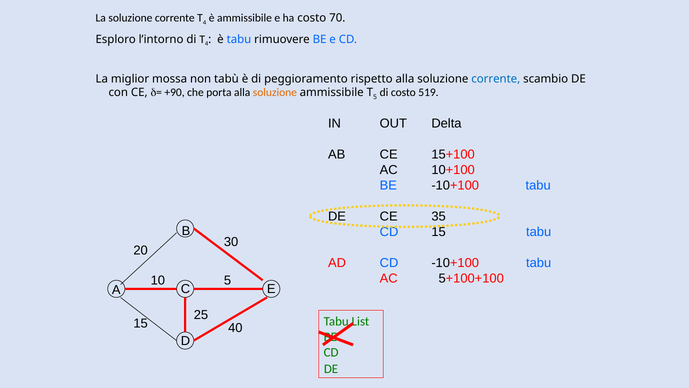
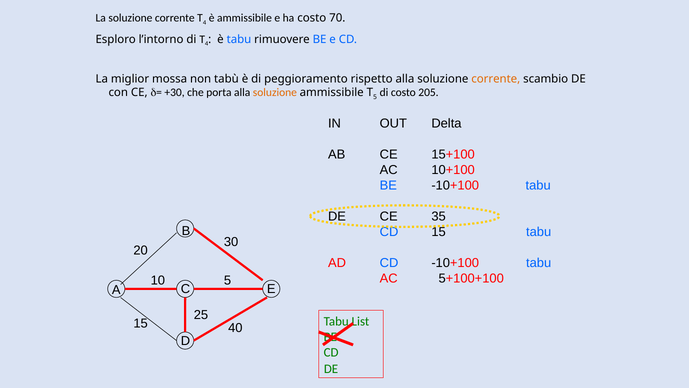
corrente colour: blue -> orange (496, 79)
+90: +90 -> +30 (175, 92)
519: 519 -> 205 (428, 92)
